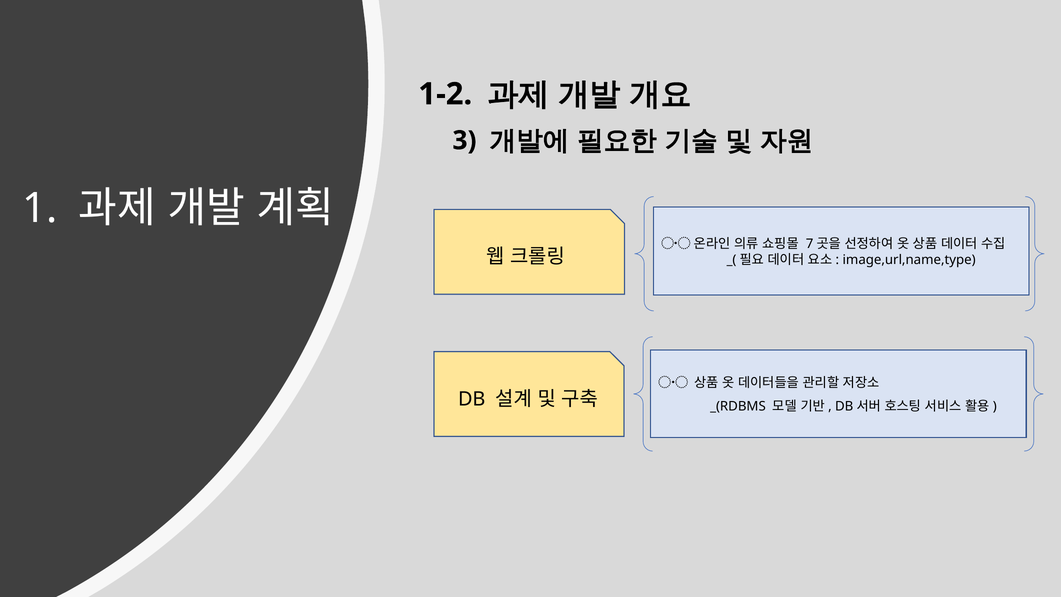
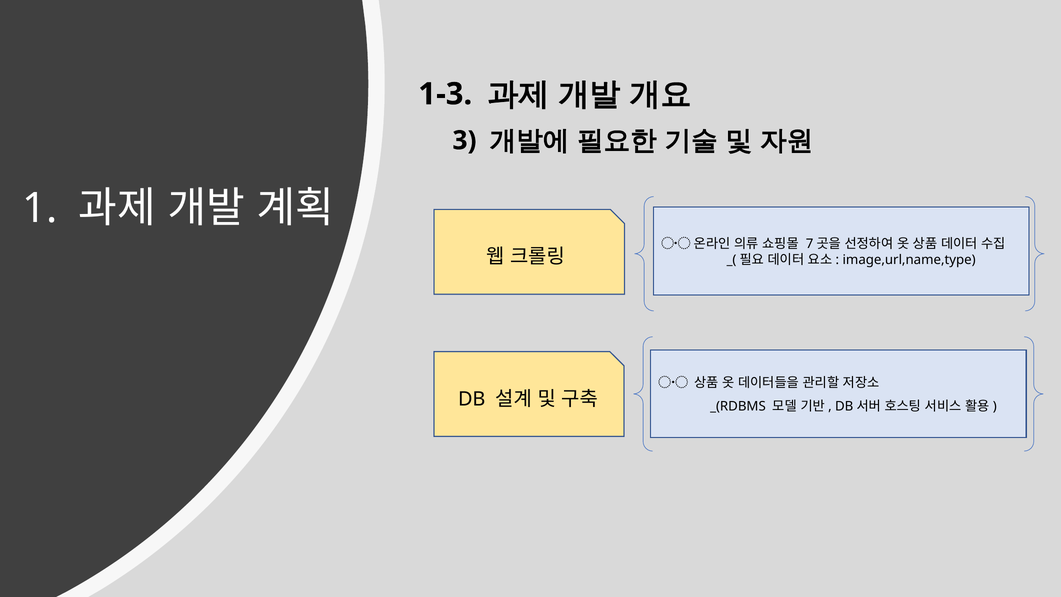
1-2: 1-2 -> 1-3 (445, 94)
